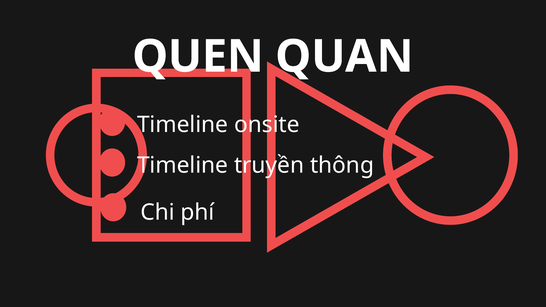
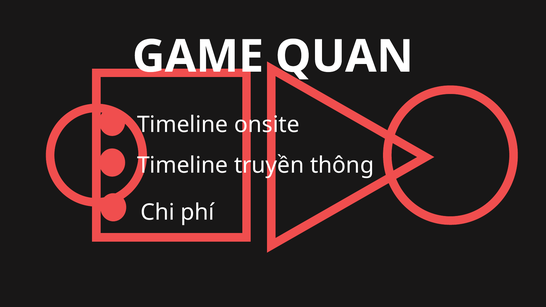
QUEN: QUEN -> GAME (198, 57)
